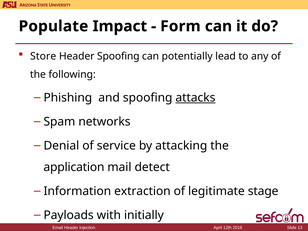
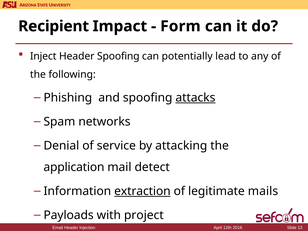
Populate: Populate -> Recipient (54, 26)
Store: Store -> Inject (43, 56)
extraction underline: none -> present (142, 191)
stage: stage -> mails (263, 191)
initially: initially -> project (144, 215)
